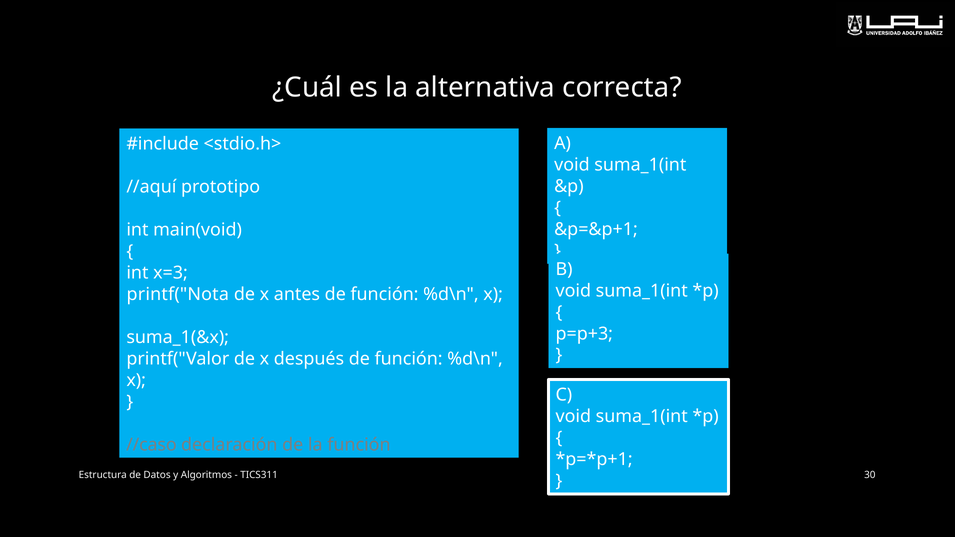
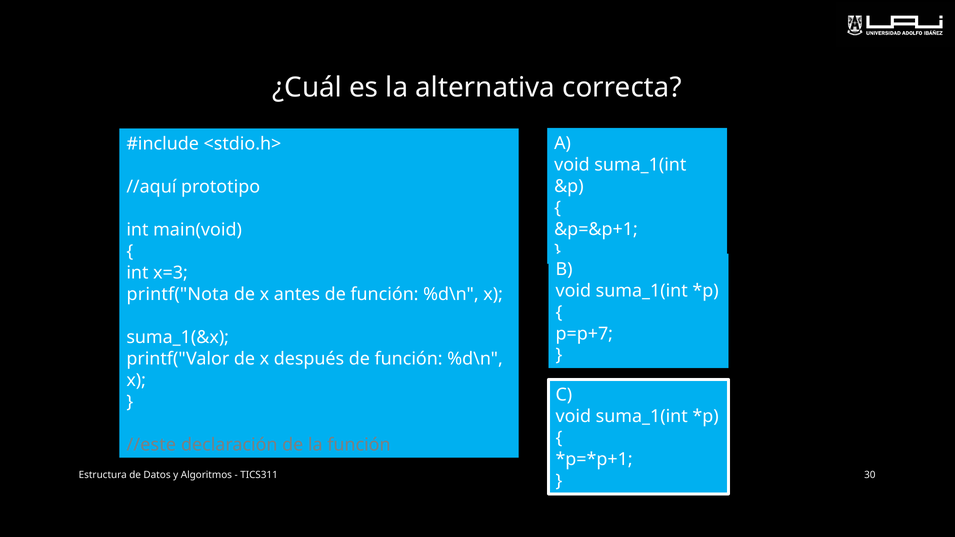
p=p+3: p=p+3 -> p=p+7 (584, 334)
//caso: //caso -> //este (151, 445)
